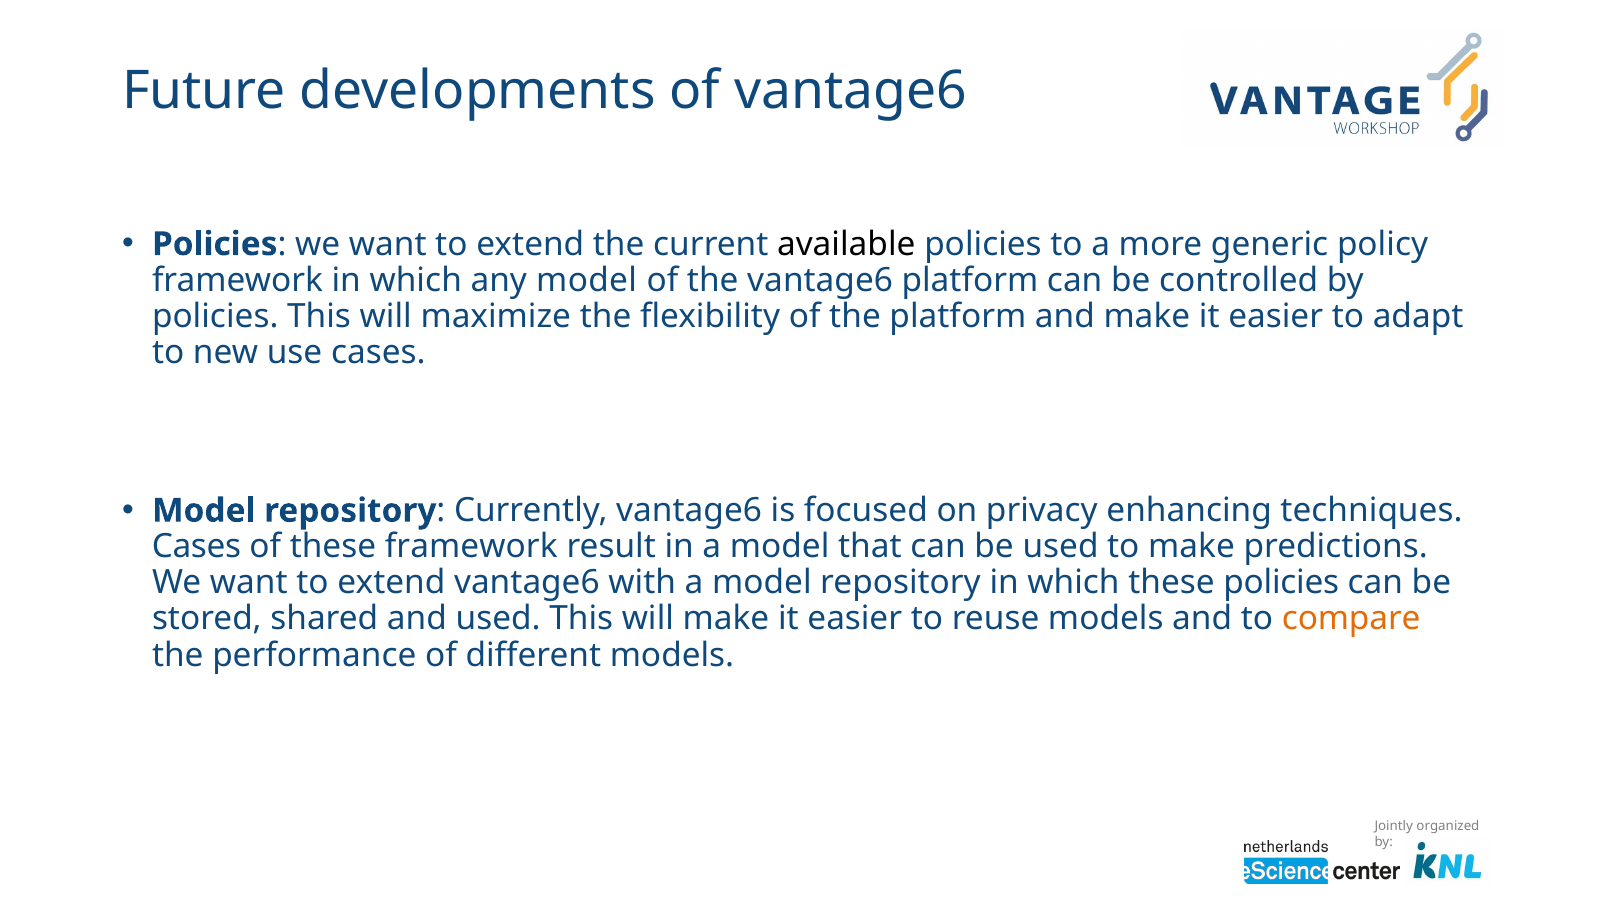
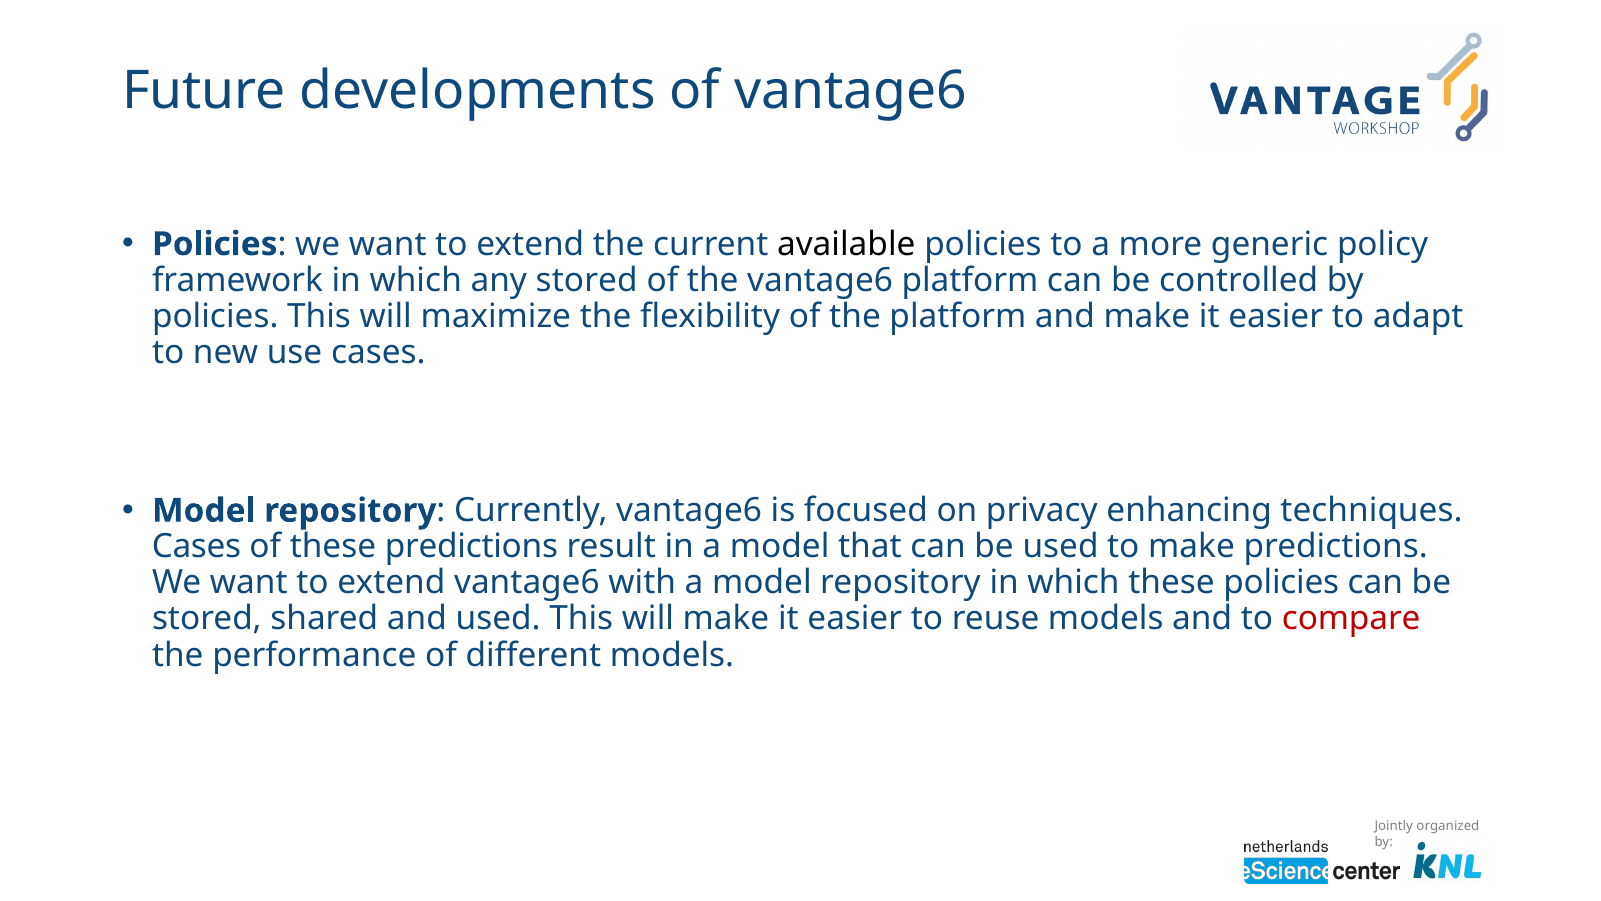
any model: model -> stored (587, 280)
these framework: framework -> predictions (471, 547)
compare colour: orange -> red (1351, 619)
